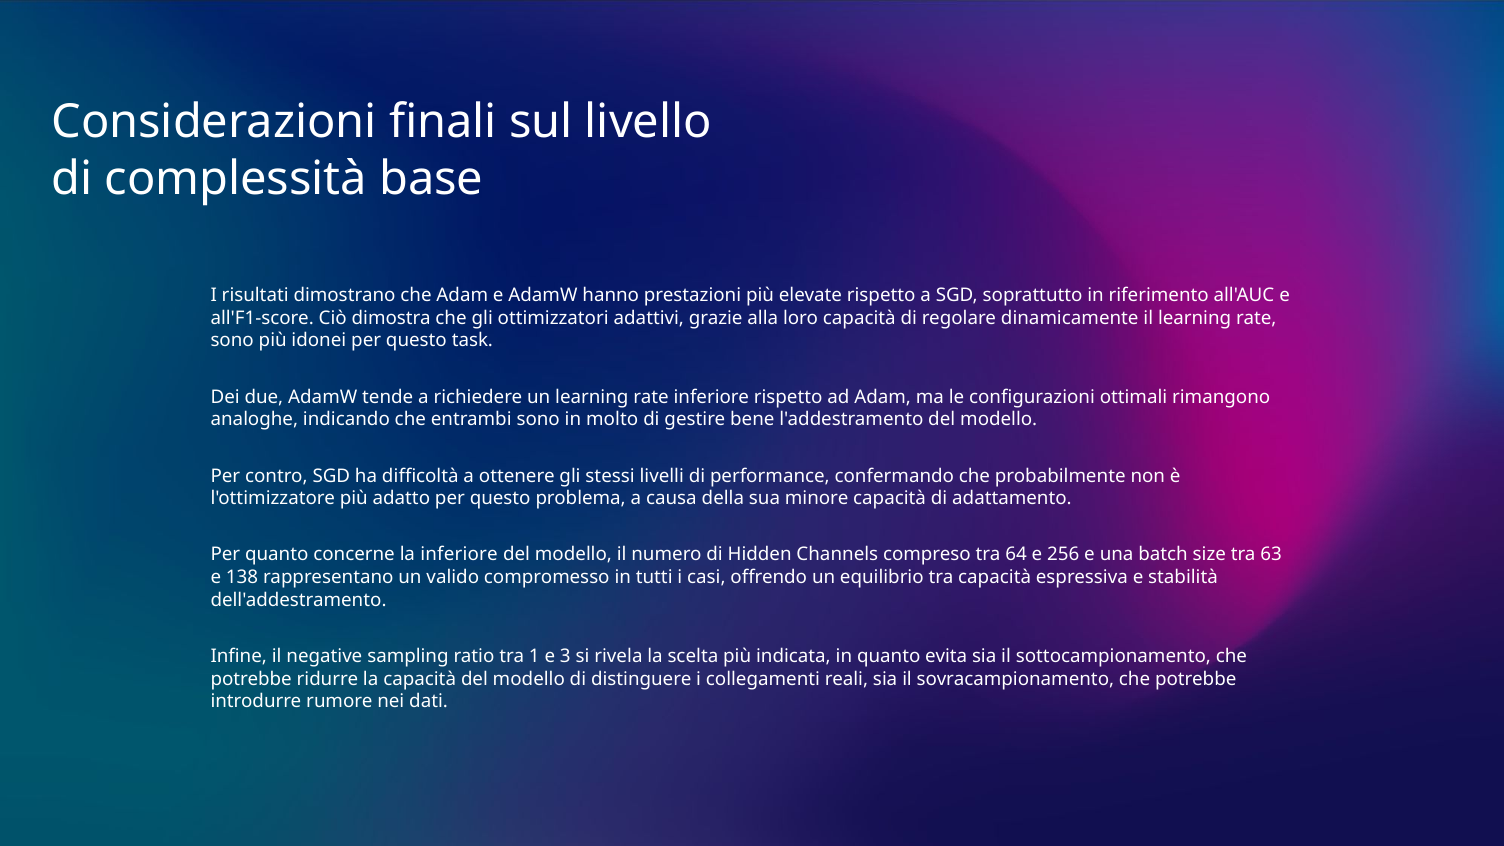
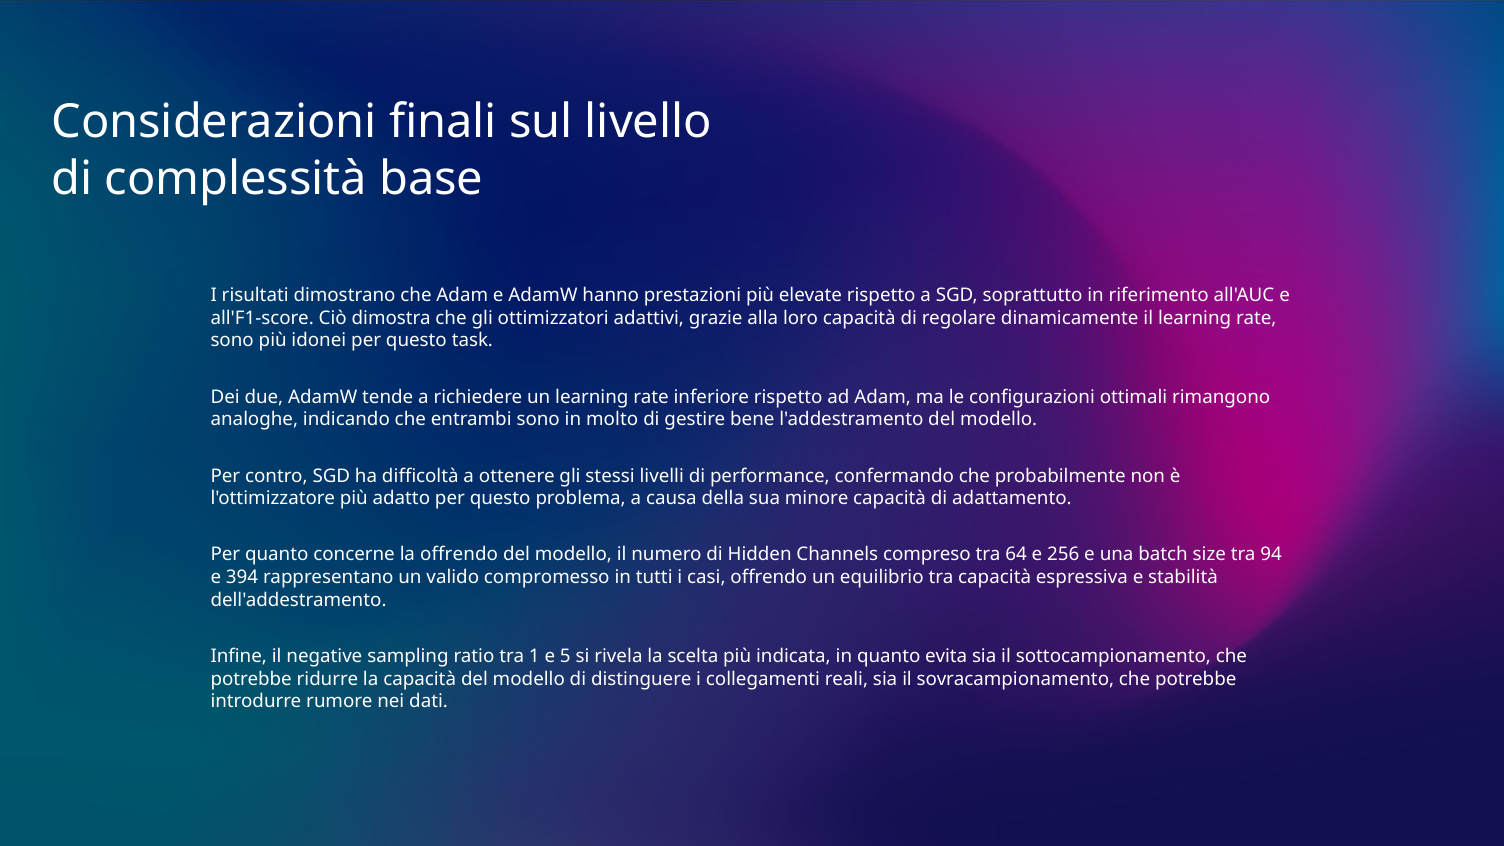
la inferiore: inferiore -> offrendo (459, 555)
63: 63 -> 94 (1271, 555)
138: 138 -> 394 (242, 577)
3: 3 -> 5 (565, 656)
